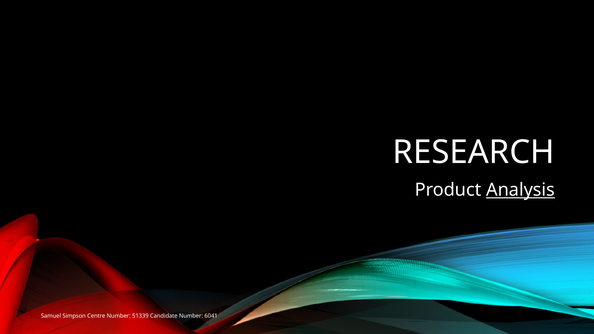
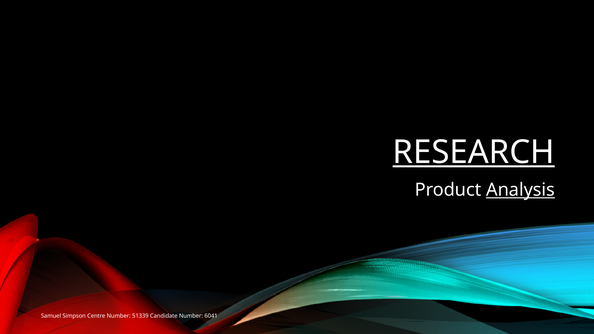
RESEARCH underline: none -> present (474, 152)
